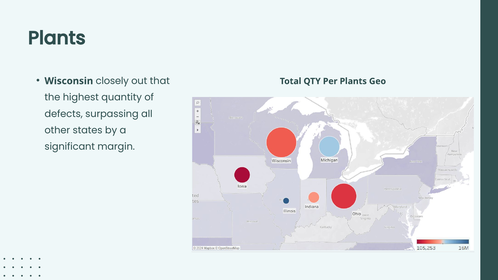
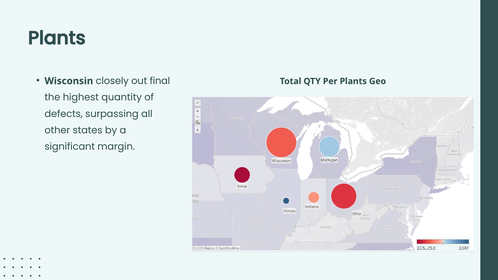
that: that -> final (160, 81)
